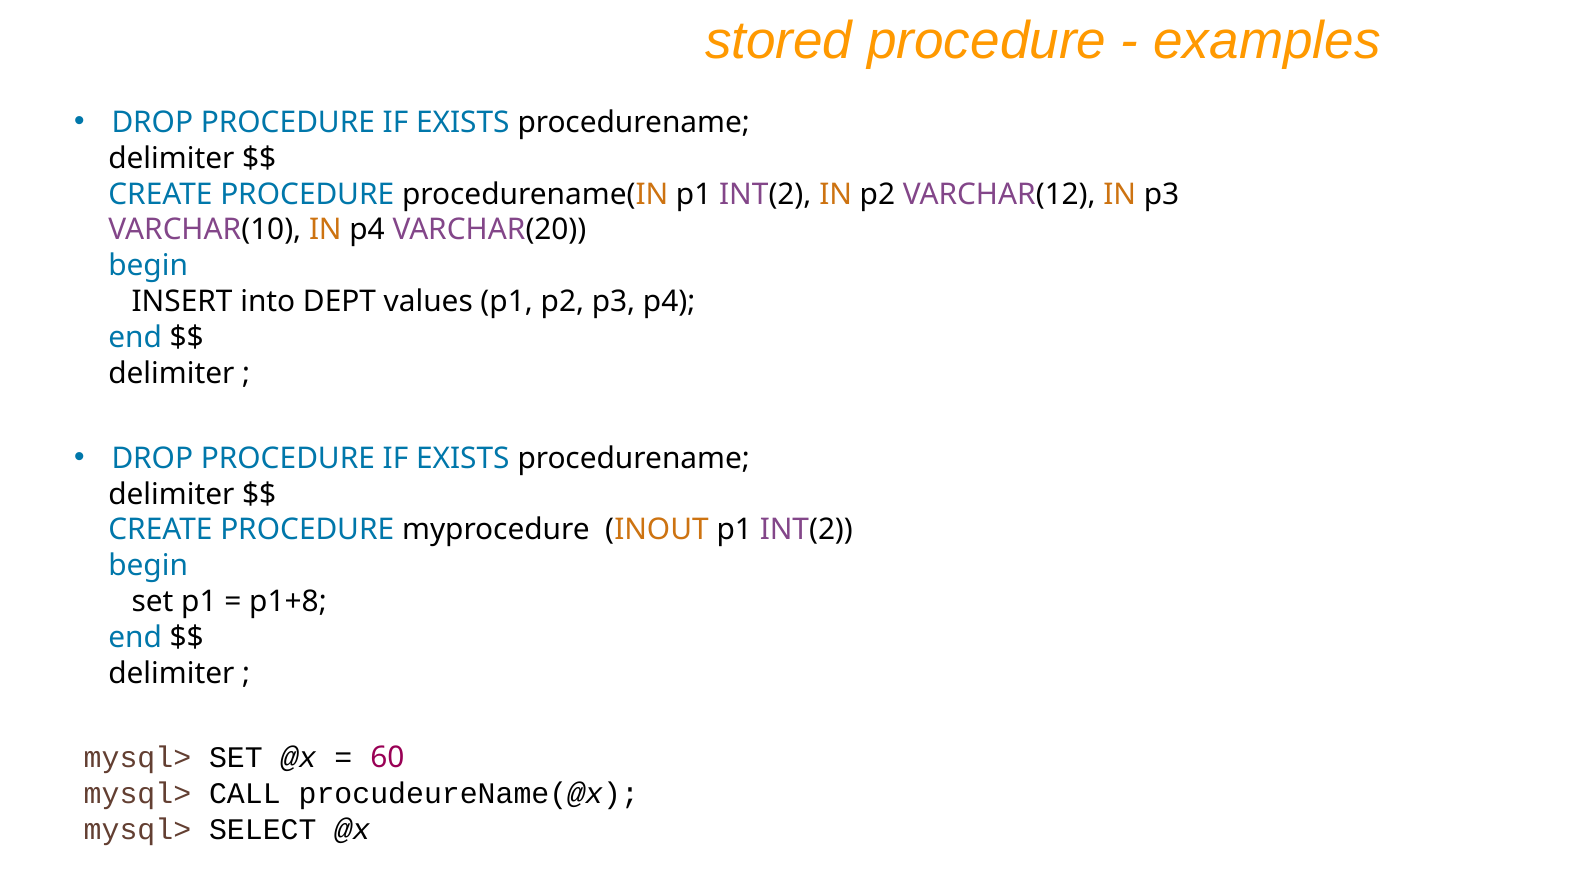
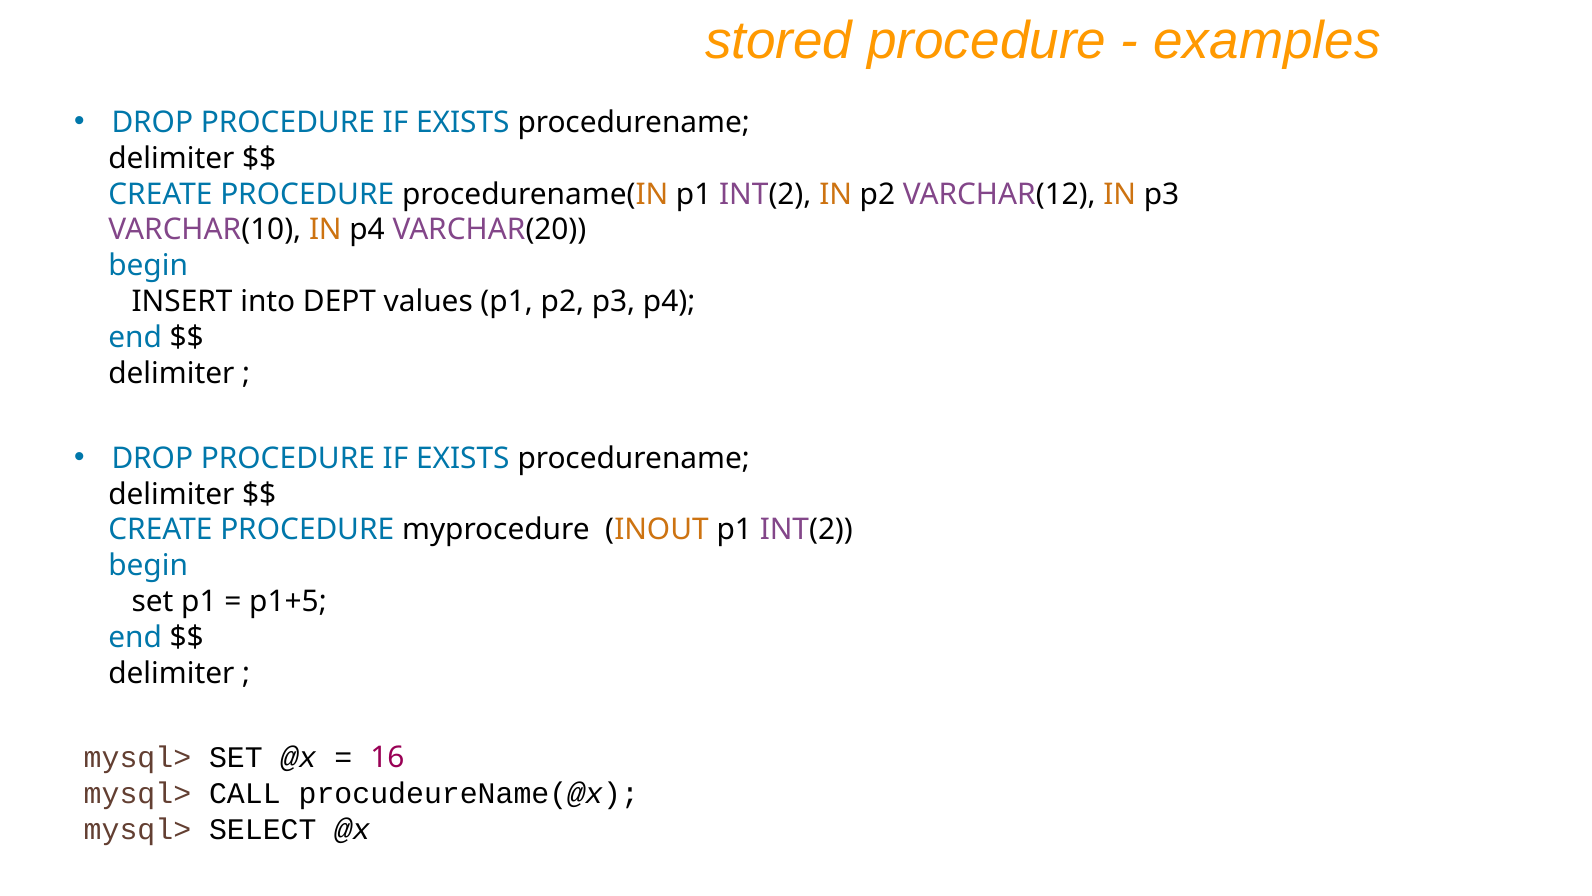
p1+8: p1+8 -> p1+5 (288, 601)
60: 60 -> 16 (387, 757)
